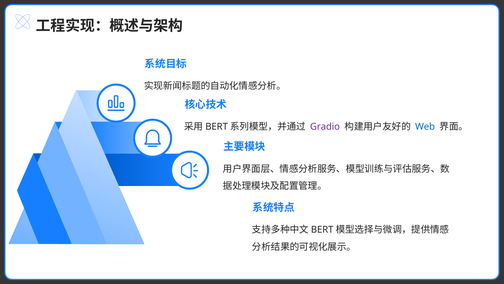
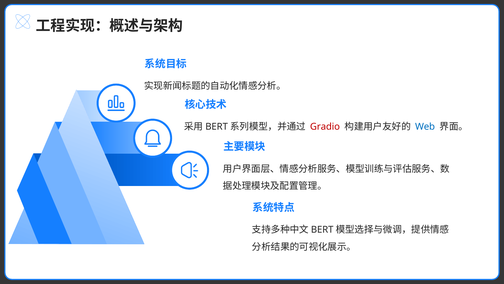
Gradio colour: purple -> red (325, 127)
